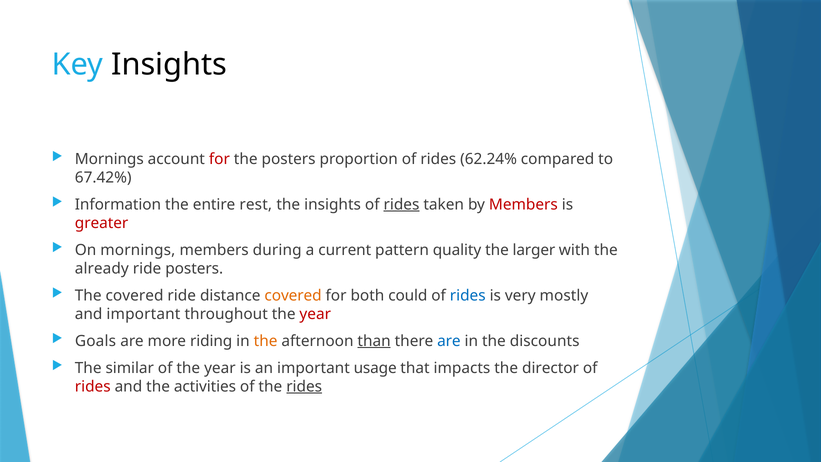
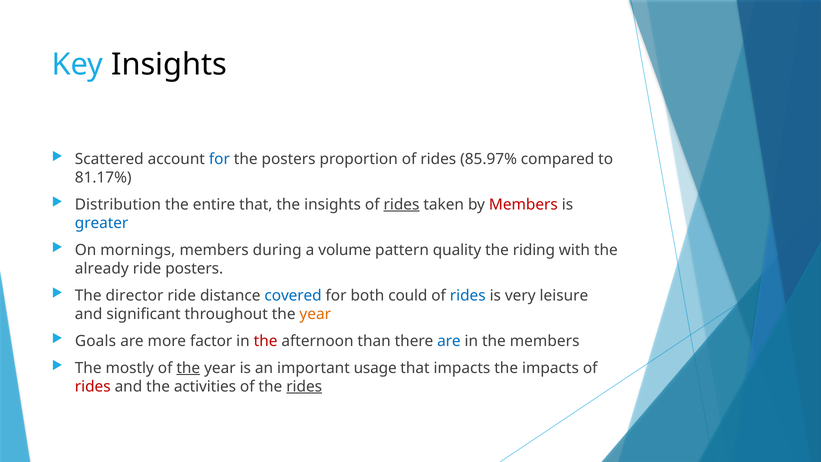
Mornings: Mornings -> Scattered (109, 159)
for colour: red -> blue (219, 159)
62.24%: 62.24% -> 85.97% (489, 159)
67.42%: 67.42% -> 81.17% (103, 177)
Information: Information -> Distribution (118, 204)
entire rest: rest -> that (256, 204)
greater colour: red -> blue (102, 223)
current: current -> volume (345, 250)
larger: larger -> riding (534, 250)
The covered: covered -> director (134, 295)
covered colour: orange -> blue (293, 295)
mostly: mostly -> leisure (564, 295)
and important: important -> significant (144, 314)
year colour: red -> orange (315, 314)
riding: riding -> factor (211, 341)
the colour: orange -> red (266, 341)
than underline: present -> none (374, 341)
the discounts: discounts -> members (545, 341)
similar: similar -> mostly (130, 368)
the underline: none -> present (188, 368)
the director: director -> impacts (550, 368)
